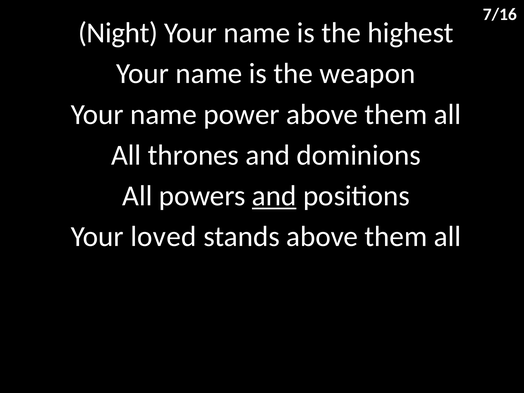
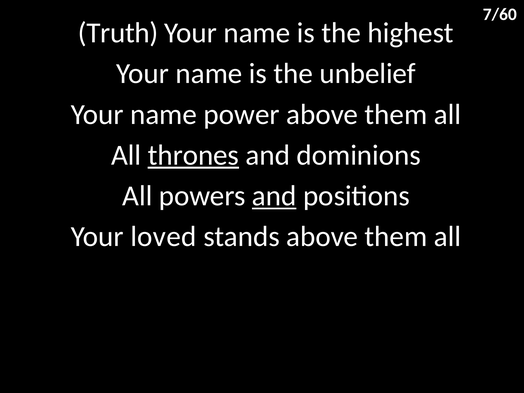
7/16: 7/16 -> 7/60 (500, 14)
Night: Night -> Truth (118, 33)
weapon: weapon -> unbelief (368, 74)
thrones underline: none -> present (193, 155)
